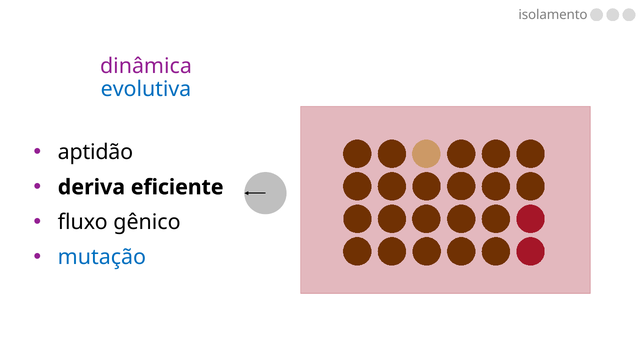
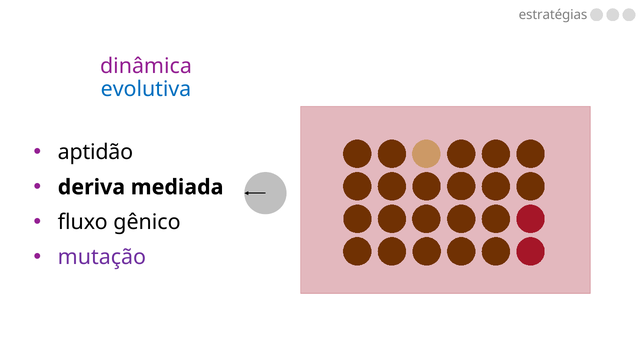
isolamento: isolamento -> estratégias (553, 15)
eficiente: eficiente -> mediada (177, 187)
mutação colour: blue -> purple (102, 257)
